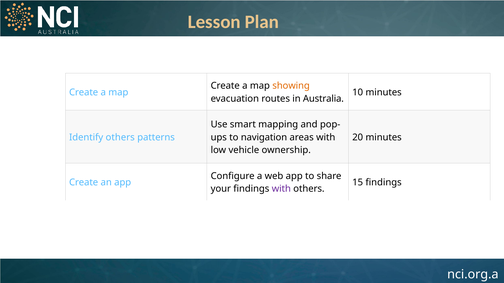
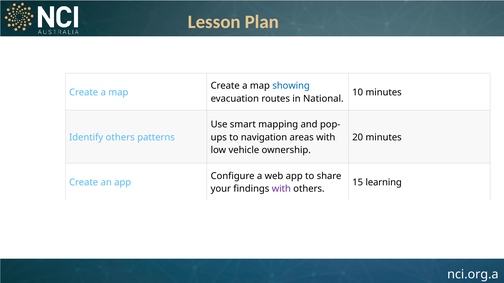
showing colour: orange -> blue (291, 86)
Australia: Australia -> National (323, 99)
15 findings: findings -> learning (384, 183)
